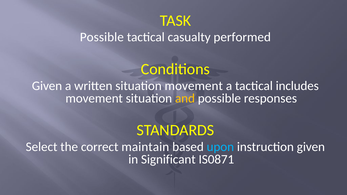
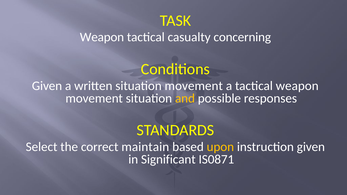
Possible: Possible -> Weapon (102, 37)
performed: performed -> concerning (242, 37)
tactical includes: includes -> weapon (297, 86)
upon colour: light blue -> yellow (220, 147)
